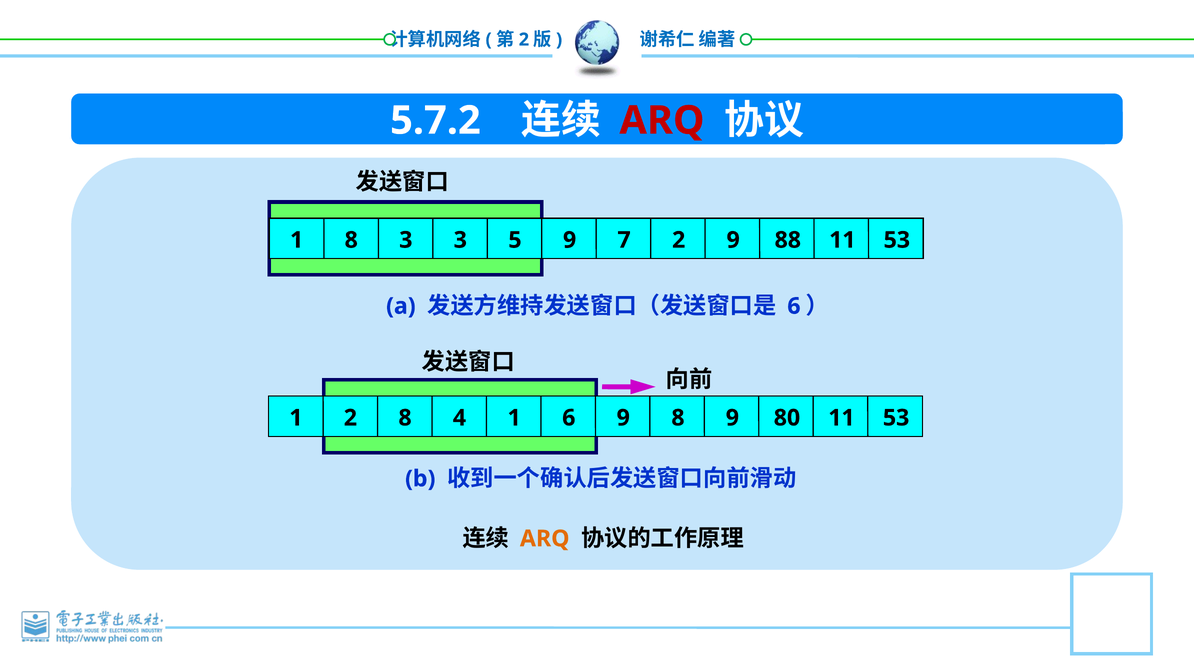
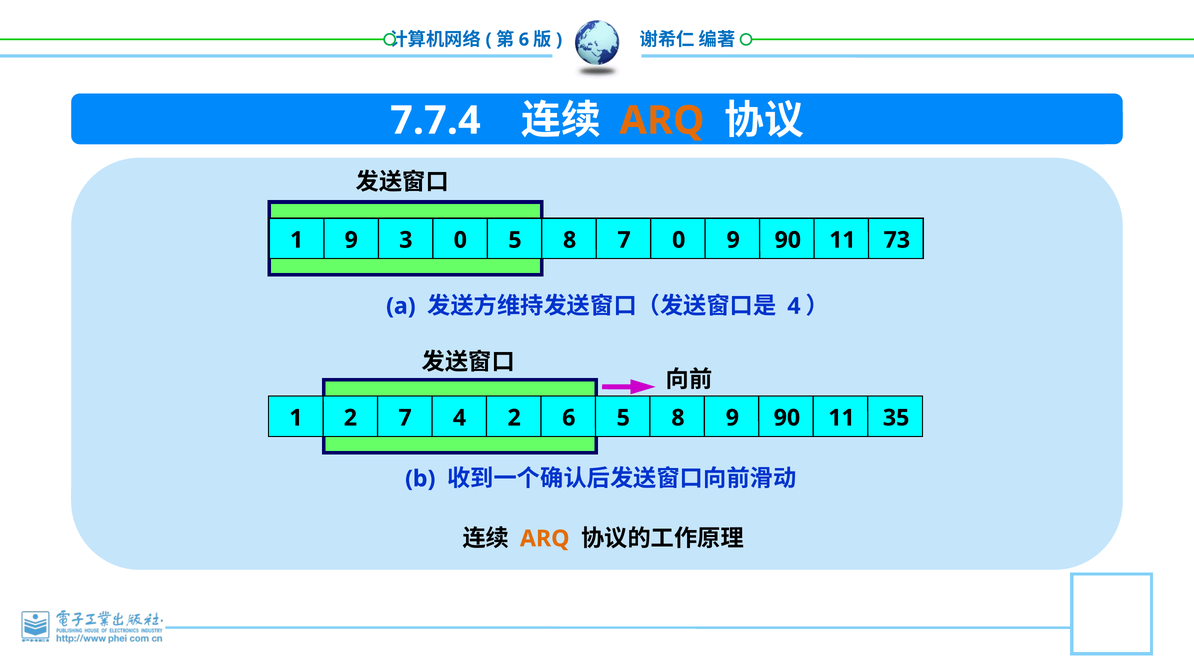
2: 2 -> 6 (524, 40)
5.7.2: 5.7.2 -> 7.7.4 (435, 121)
ARQ colour: red -> orange (662, 121)
1 8: 8 -> 9 (351, 240)
3 3: 3 -> 0 (460, 240)
9: 9 -> 8 (570, 240)
7 2: 2 -> 0 (679, 240)
88: 88 -> 90 (788, 240)
53: 53 -> 73 (897, 240)
6: 6 -> 4 (794, 306)
2 8: 8 -> 7 (405, 418)
4 1: 1 -> 2 (514, 418)
6 9: 9 -> 5 (623, 418)
8 9 80: 80 -> 90 (787, 418)
53: 53 -> 35 (896, 418)
